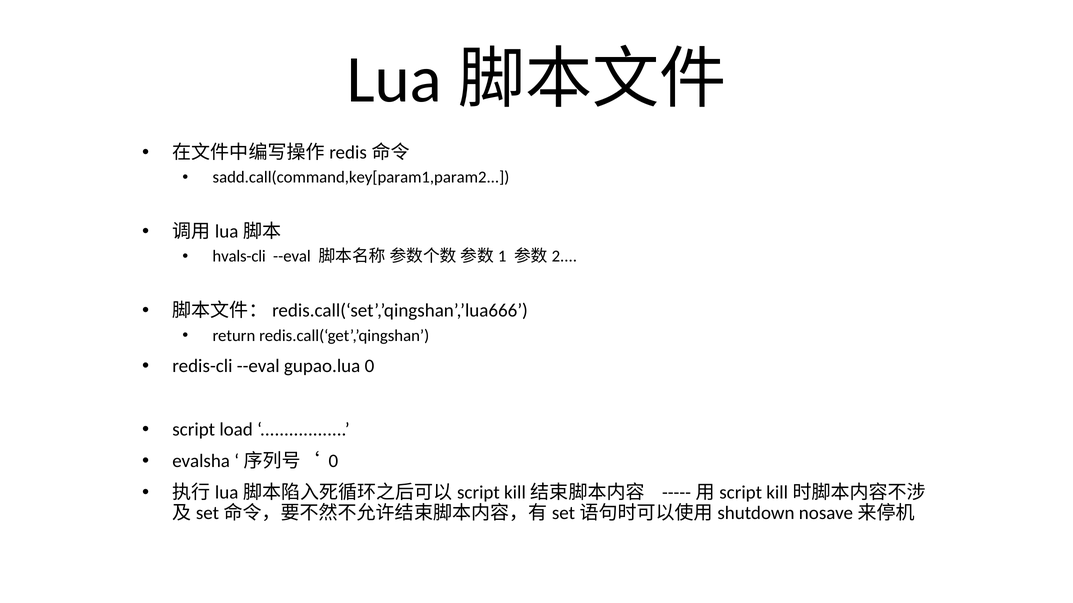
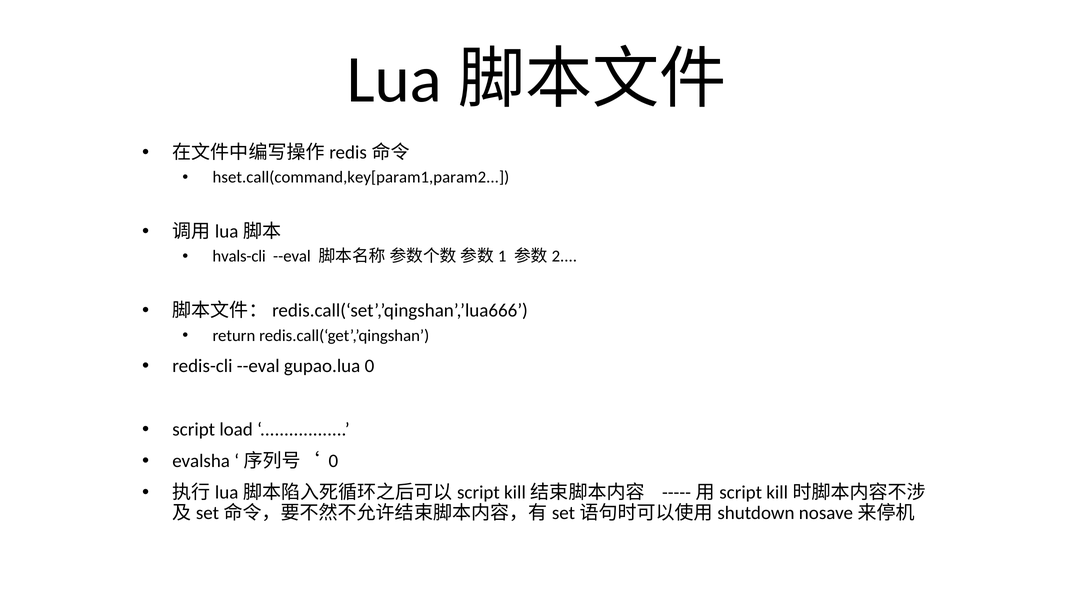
sadd.call(command,key[param1,param2: sadd.call(command,key[param1,param2 -> hset.call(command,key[param1,param2 (361, 178)
